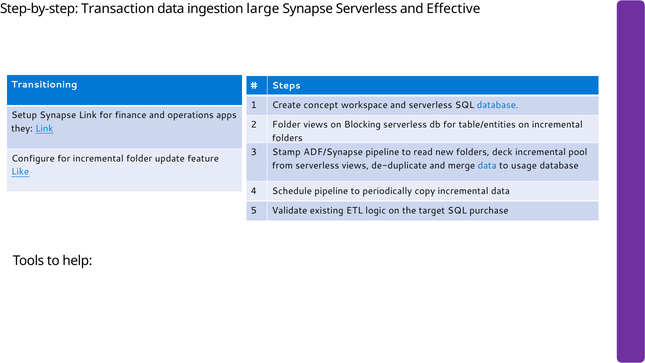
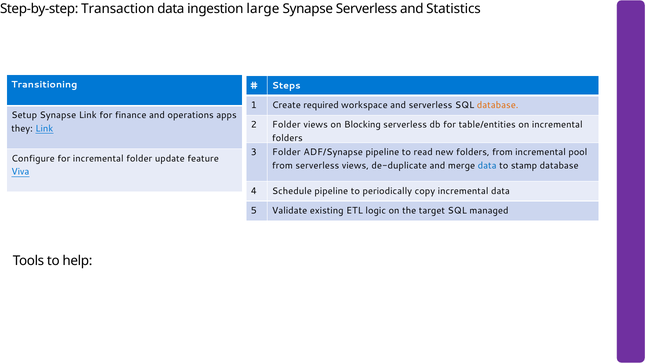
Effective: Effective -> Statistics (453, 9)
concept: concept -> required (321, 105)
database colour: blue -> orange (498, 105)
3 Stamp: Stamp -> Folder (286, 152)
folders deck: deck -> from (502, 152)
usage: usage -> stamp (524, 166)
Like: Like -> Viva (20, 172)
purchase: purchase -> managed (489, 211)
